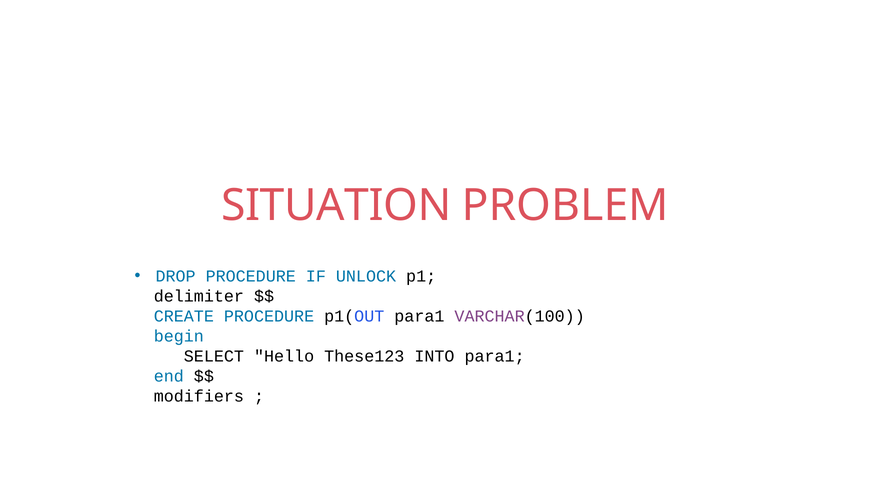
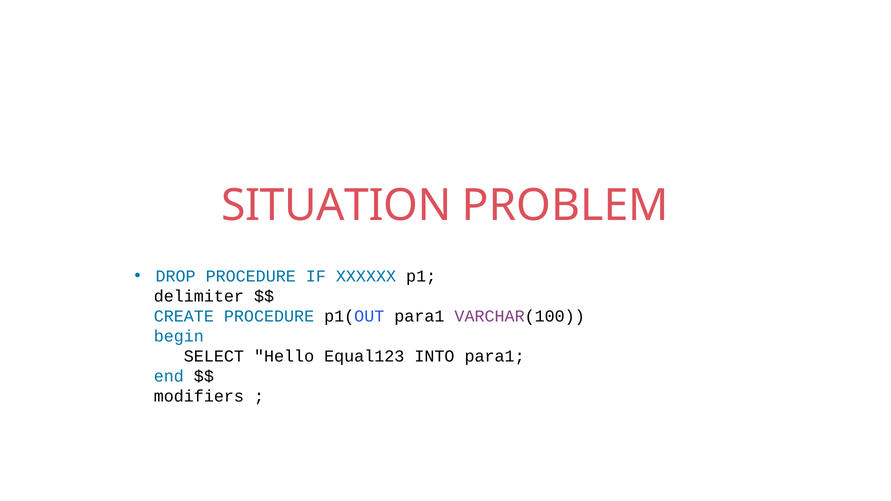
UNLOCK: UNLOCK -> XXXXXX (366, 276)
These123: These123 -> Equal123 (364, 356)
